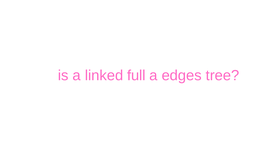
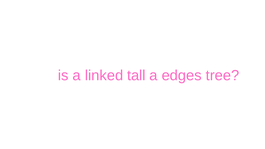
full: full -> tall (136, 76)
